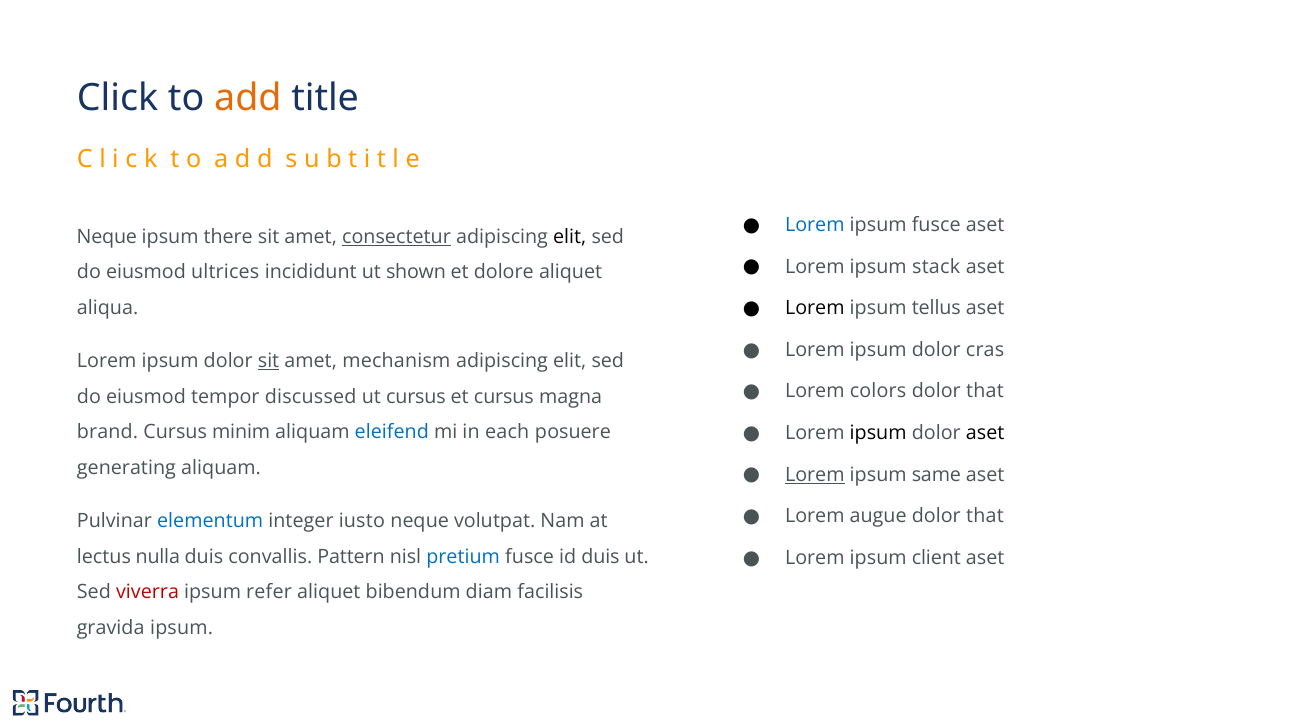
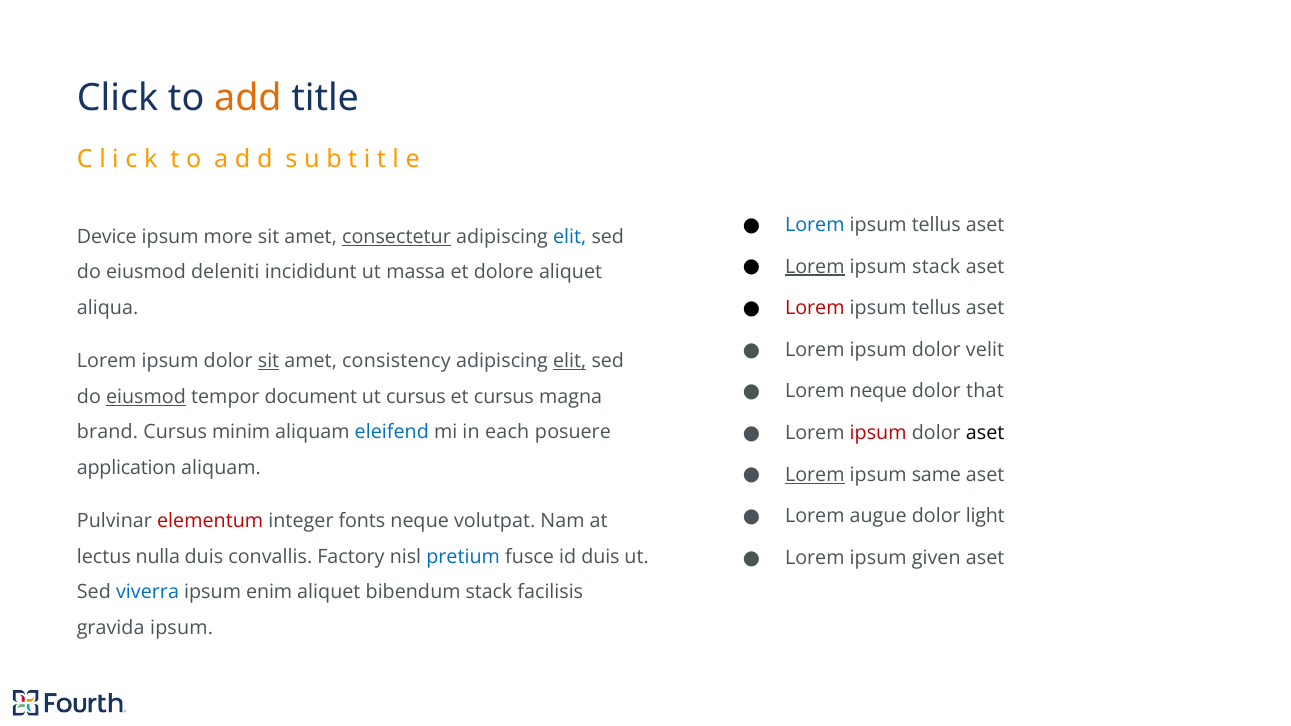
fusce: fusce -> tellus (936, 225)
Neque: Neque -> Device (107, 237)
there: there -> more (228, 237)
elit colour: black -> blue (570, 237)
Lorem underline: none -> present (815, 267)
ultrices: ultrices -> deleniti (225, 272)
shown: shown -> massa (416, 272)
Lorem colour: black -> red (815, 308)
cras: cras -> velit (985, 350)
mechanism: mechanism -> consistency (396, 361)
elit underline: none -> present (570, 361)
Lorem colors: colors -> neque (878, 392)
eiusmod underline: none -> present (146, 397)
discussed: discussed -> document (311, 397)
ipsum colour: black -> red (878, 433)
generating: generating -> application (127, 468)
that: that -> light (985, 516)
elementum colour: blue -> red (210, 521)
iusto: iusto -> fonts (362, 521)
client: client -> given (936, 558)
Pattern: Pattern -> Factory (351, 557)
viverra colour: red -> blue (148, 592)
refer: refer -> enim (269, 592)
bibendum diam: diam -> stack (489, 592)
